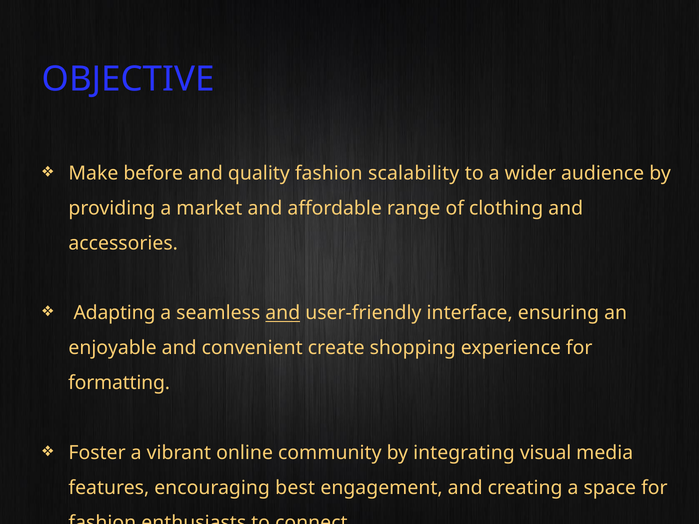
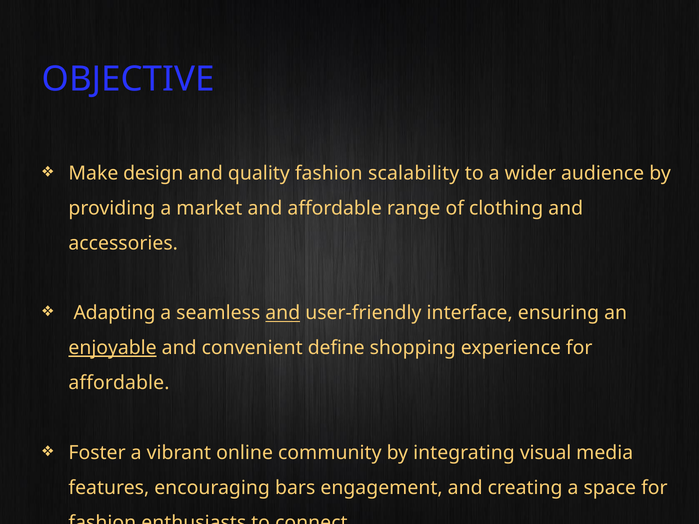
before: before -> design (153, 173)
enjoyable underline: none -> present (113, 348)
create: create -> define (336, 348)
formatting: formatting -> affordable (119, 383)
best: best -> bars (295, 488)
